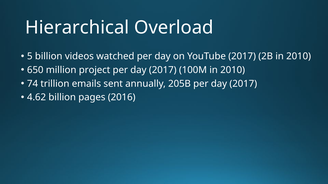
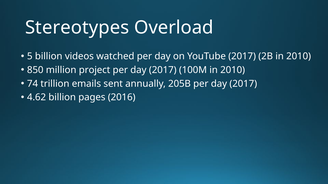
Hierarchical: Hierarchical -> Stereotypes (77, 28)
650: 650 -> 850 (35, 70)
